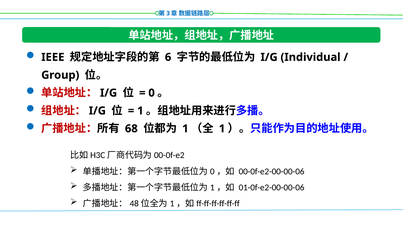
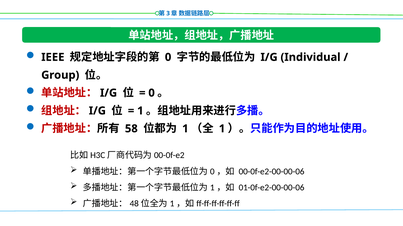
6: 6 -> 0 (168, 57)
68: 68 -> 58 (131, 129)
